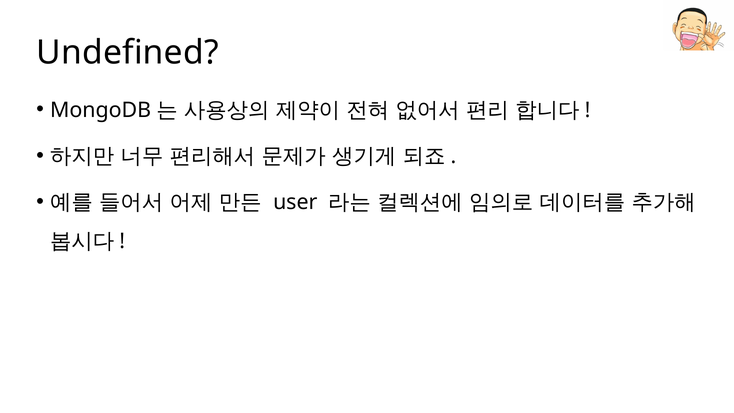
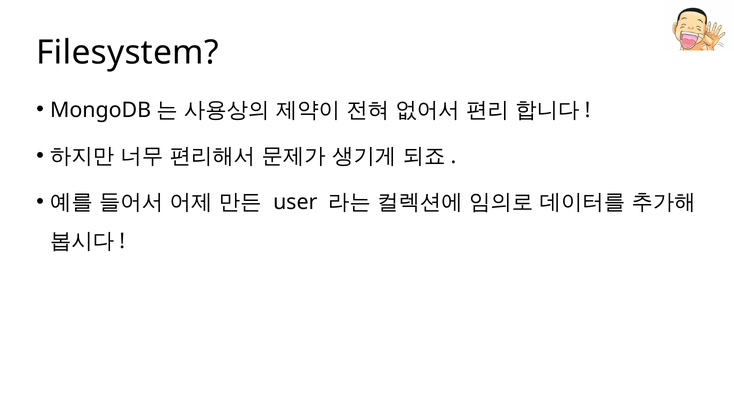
Undefined: Undefined -> Filesystem (127, 53)
